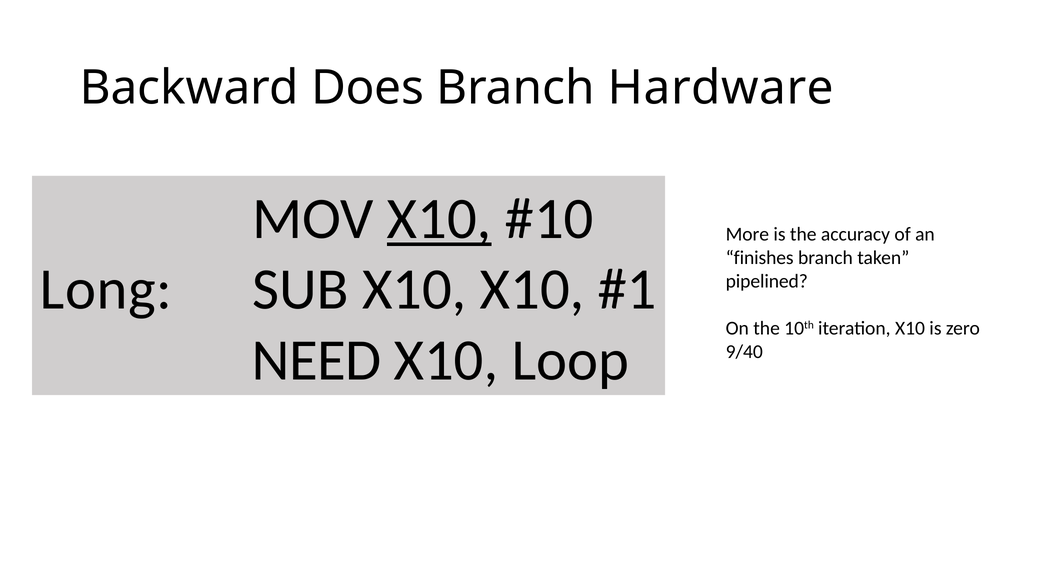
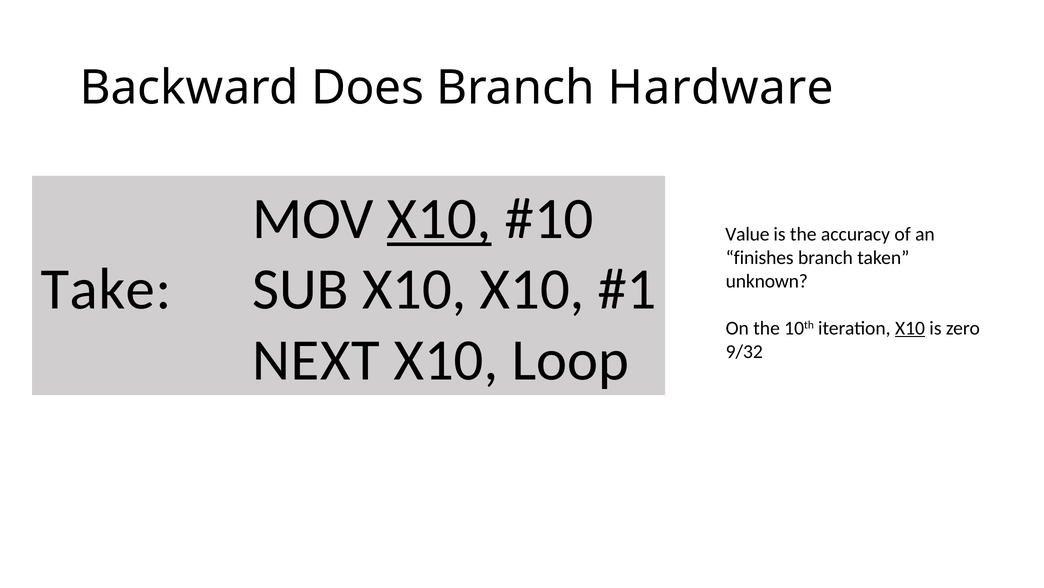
More: More -> Value (747, 234)
Long: Long -> Take (106, 289)
pipelined: pipelined -> unknown (767, 281)
X10 underline: none -> present (910, 328)
NEED: NEED -> NEXT (316, 360)
9/40: 9/40 -> 9/32 (744, 351)
